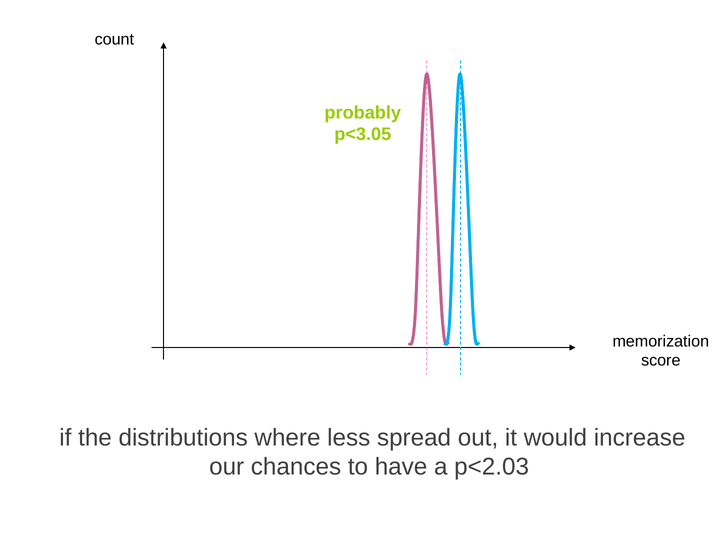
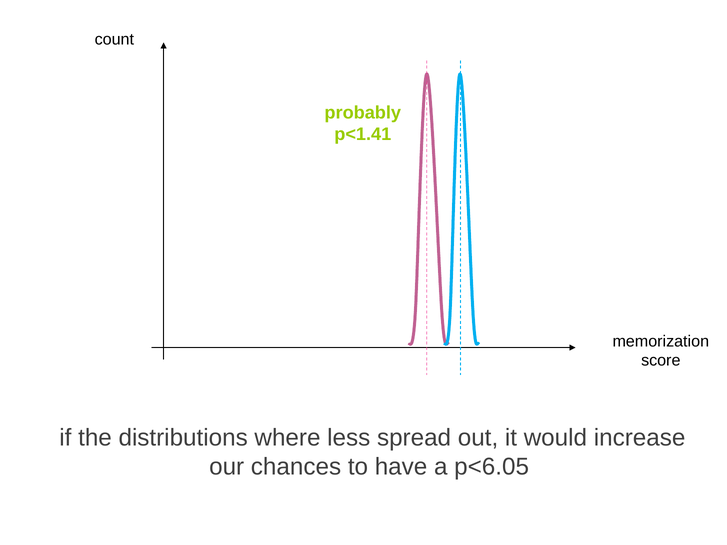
p<3.05: p<3.05 -> p<1.41 (363, 134)
p<2.03: p<2.03 -> p<6.05 (492, 467)
